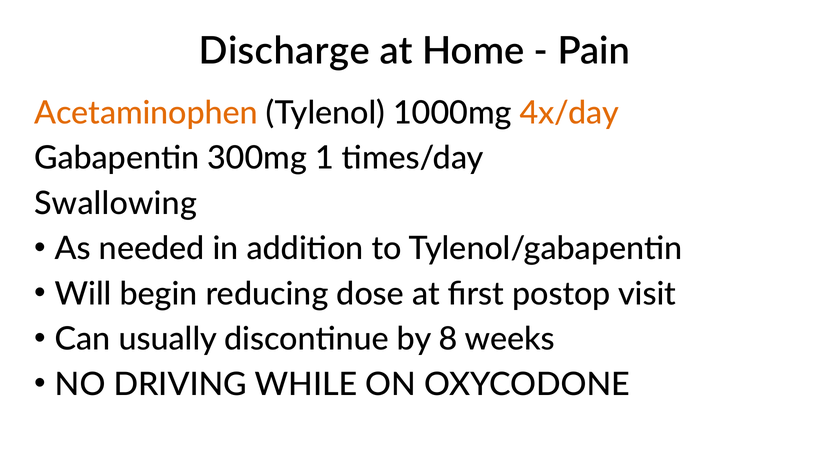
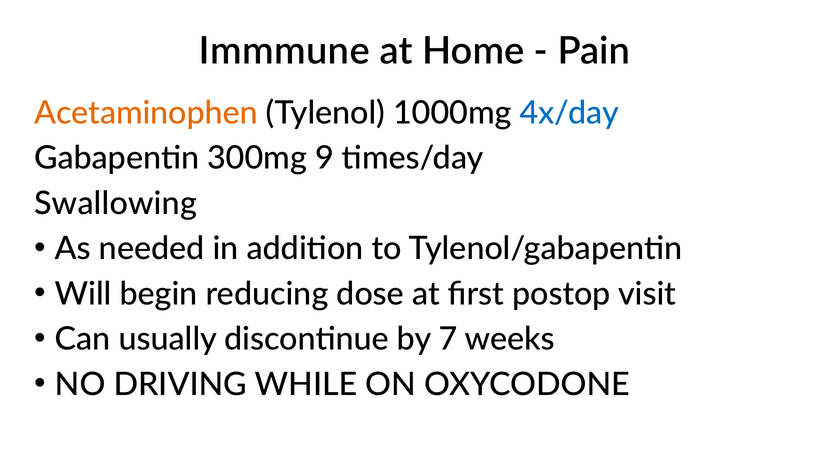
Discharge: Discharge -> Immmune (284, 51)
4x/day colour: orange -> blue (569, 113)
1: 1 -> 9 (324, 158)
8: 8 -> 7 (448, 339)
